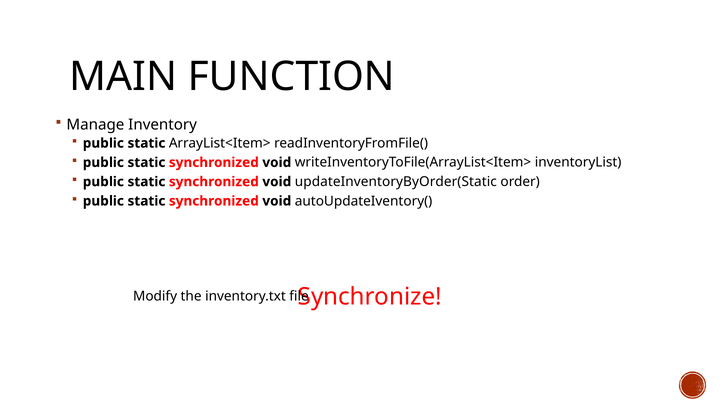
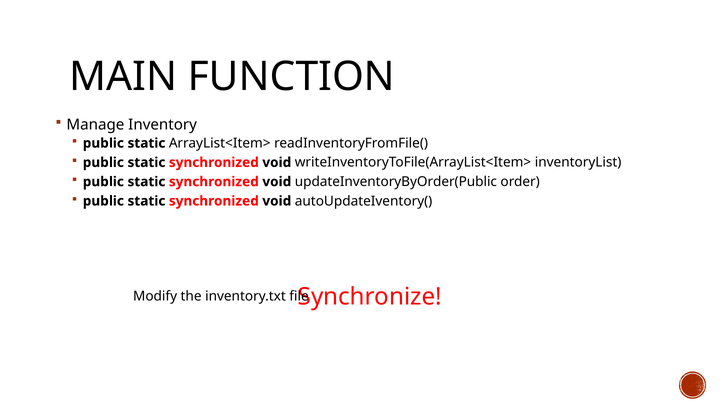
updateInventoryByOrder(Static: updateInventoryByOrder(Static -> updateInventoryByOrder(Public (396, 181)
